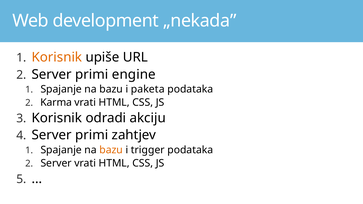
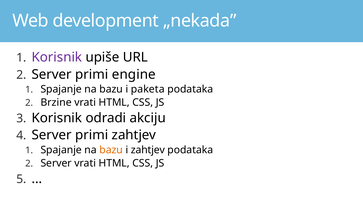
Korisnik colour: orange -> purple (57, 57)
Karma: Karma -> Brzine (56, 103)
i trigger: trigger -> zahtjev (148, 150)
